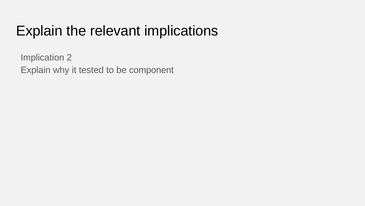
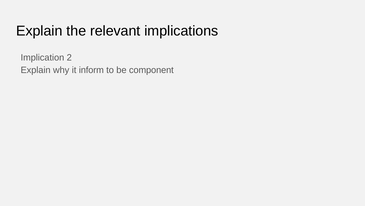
tested: tested -> inform (91, 70)
